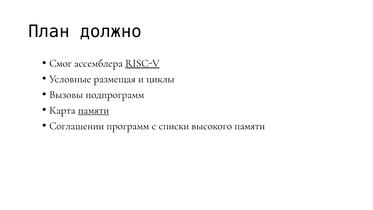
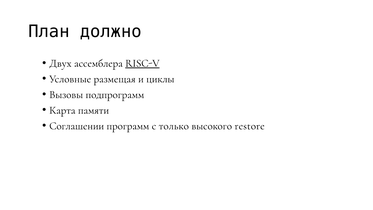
Смог: Смог -> Двух (60, 63)
памяти underline: present -> none (94, 110)
списки: списки -> только (174, 126)
высокого памяти: памяти -> restore (250, 126)
